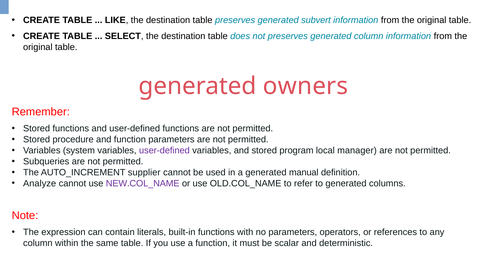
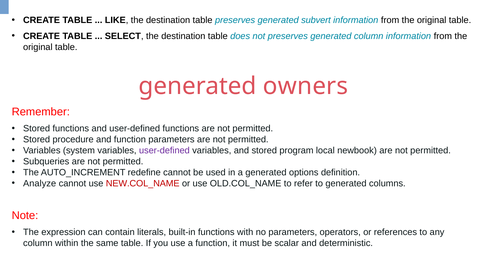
manager: manager -> newbook (357, 151)
supplier: supplier -> redefine (144, 172)
manual: manual -> options (304, 172)
NEW.COL_NAME colour: purple -> red (143, 183)
